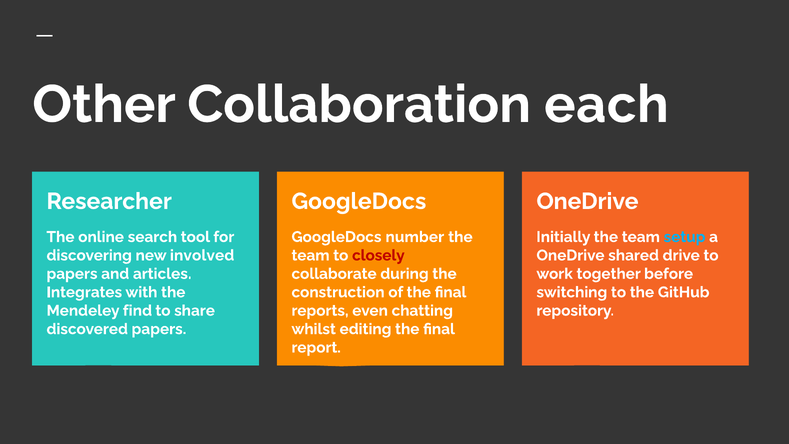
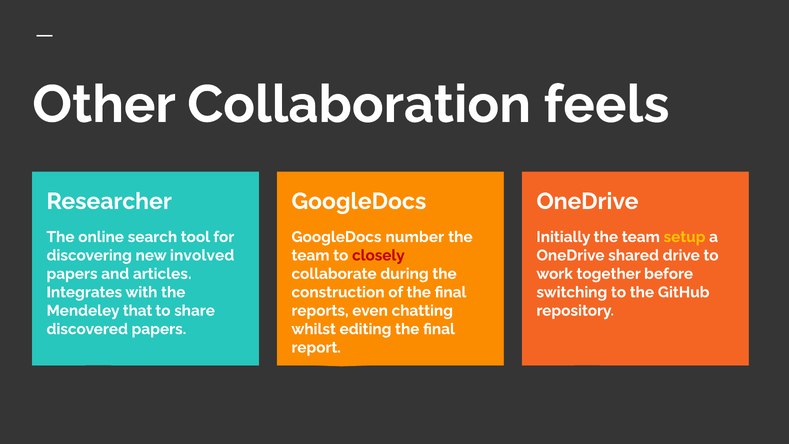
each: each -> feels (607, 105)
setup colour: light blue -> yellow (685, 237)
find: find -> that (138, 311)
